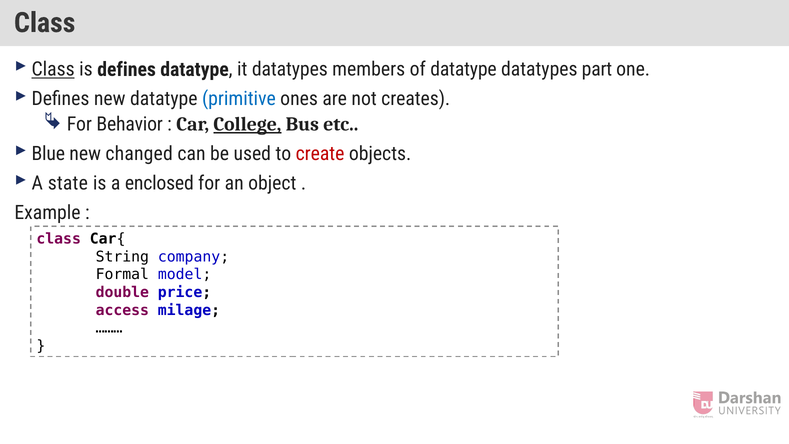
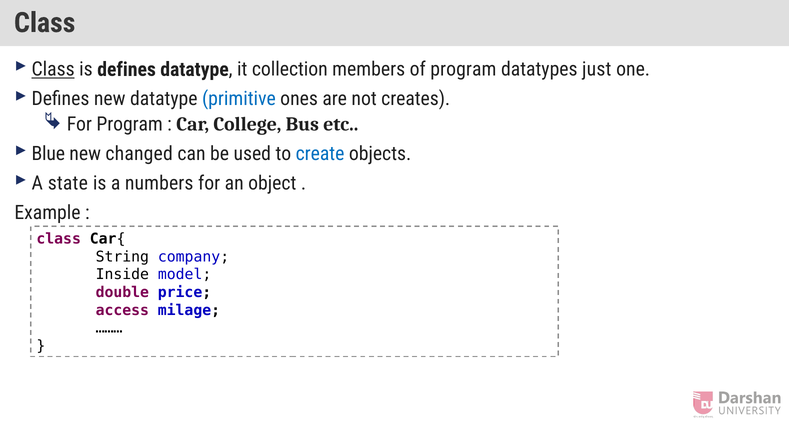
it datatypes: datatypes -> collection (290, 69)
of datatype: datatype -> program (463, 69)
part: part -> just (597, 69)
For Behavior: Behavior -> Program (130, 124)
College underline: present -> none (247, 124)
create colour: red -> blue (320, 154)
enclosed: enclosed -> numbers (159, 183)
Formal: Formal -> Inside (122, 274)
